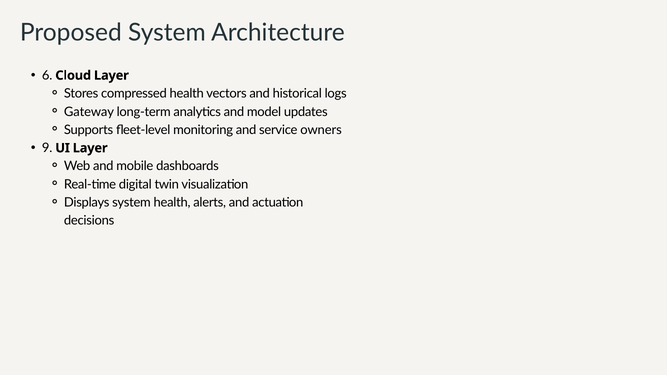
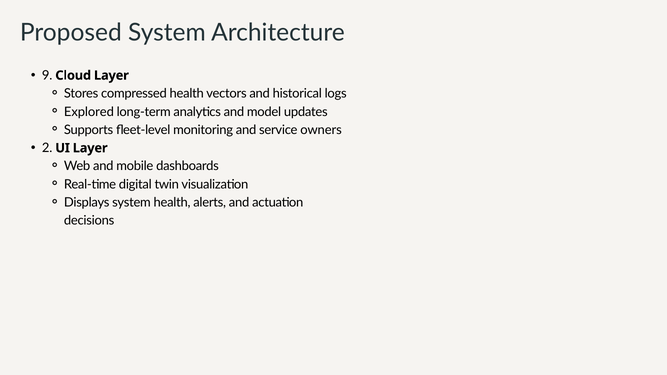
6: 6 -> 9 (47, 75)
Gateway: Gateway -> Explored (89, 112)
9: 9 -> 2 (47, 148)
